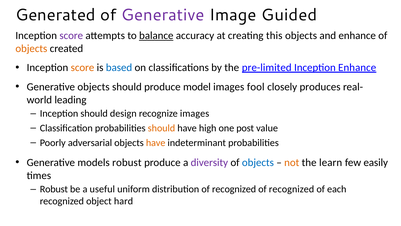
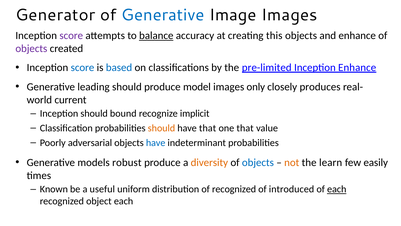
Generated: Generated -> Generator (55, 15)
Generative colour: purple -> blue (163, 15)
Image Guided: Guided -> Images (289, 15)
objects colour: orange -> purple (31, 49)
score colour: orange -> blue (82, 67)
Generative objects: objects -> leading (94, 87)
fool: fool -> only (256, 87)
leading: leading -> current (71, 100)
design: design -> bound (123, 113)
recognize images: images -> implicit (195, 113)
have high: high -> that (208, 128)
one post: post -> that (245, 128)
have colour: orange -> blue (156, 142)
diversity colour: purple -> orange (209, 162)
Robust: Robust -> Known (54, 189)
recognized: recognized -> introduced (292, 189)
each underline: none -> present (337, 189)
object hard: hard -> each (124, 201)
